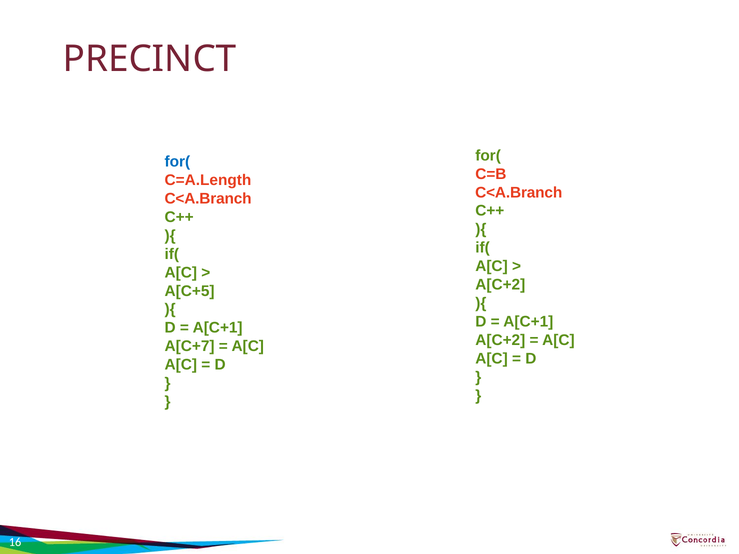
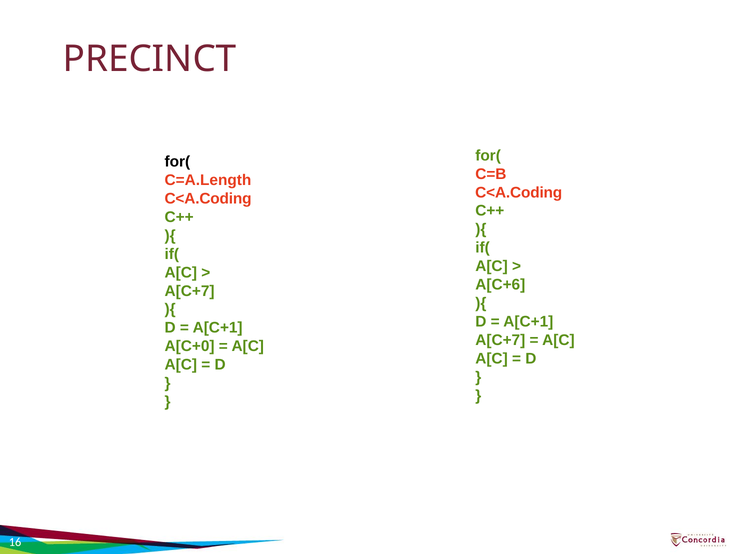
for( colour: blue -> black (177, 162)
C<A.Branch: C<A.Branch -> C<A.Coding (519, 193)
C<A.Branch: C<A.Branch -> C<A.Coding (208, 199)
A[C+2: A[C+2 -> A[C+6 (500, 285)
A[C+5: A[C+5 -> A[C+7 (190, 291)
A[C+2: A[C+2 -> A[C+7 (500, 340)
A[C+7: A[C+7 -> A[C+0 (190, 346)
